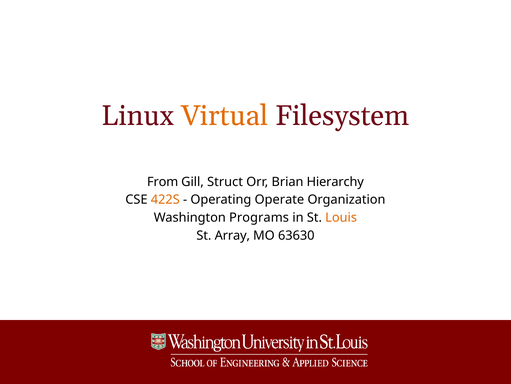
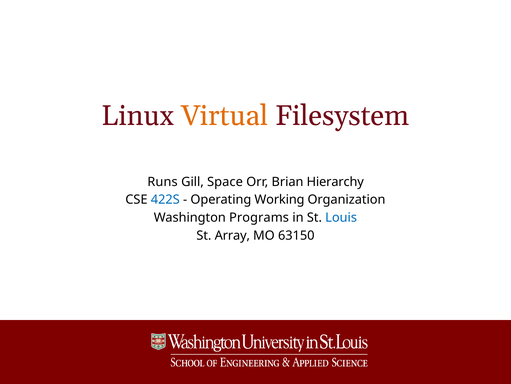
From: From -> Runs (163, 181)
Struct: Struct -> Space (225, 181)
422S colour: orange -> blue (165, 199)
Operate: Operate -> Working (279, 199)
Louis colour: orange -> blue (341, 217)
63630: 63630 -> 63150 (296, 235)
